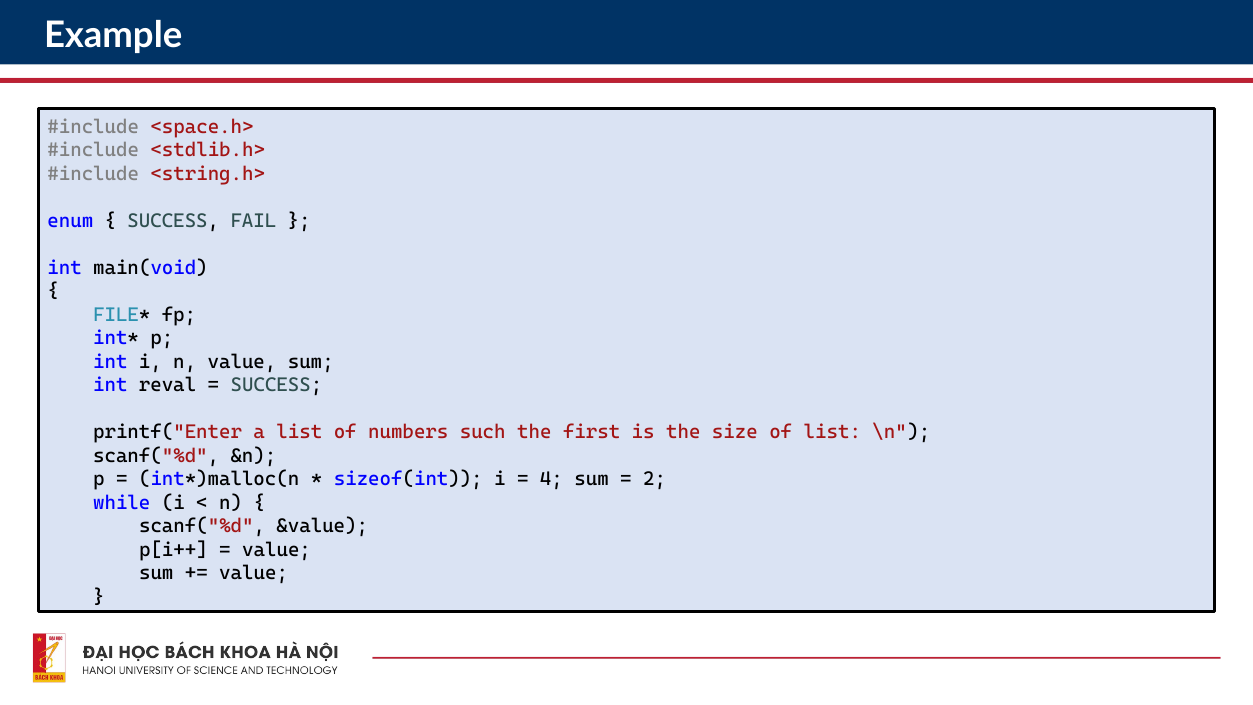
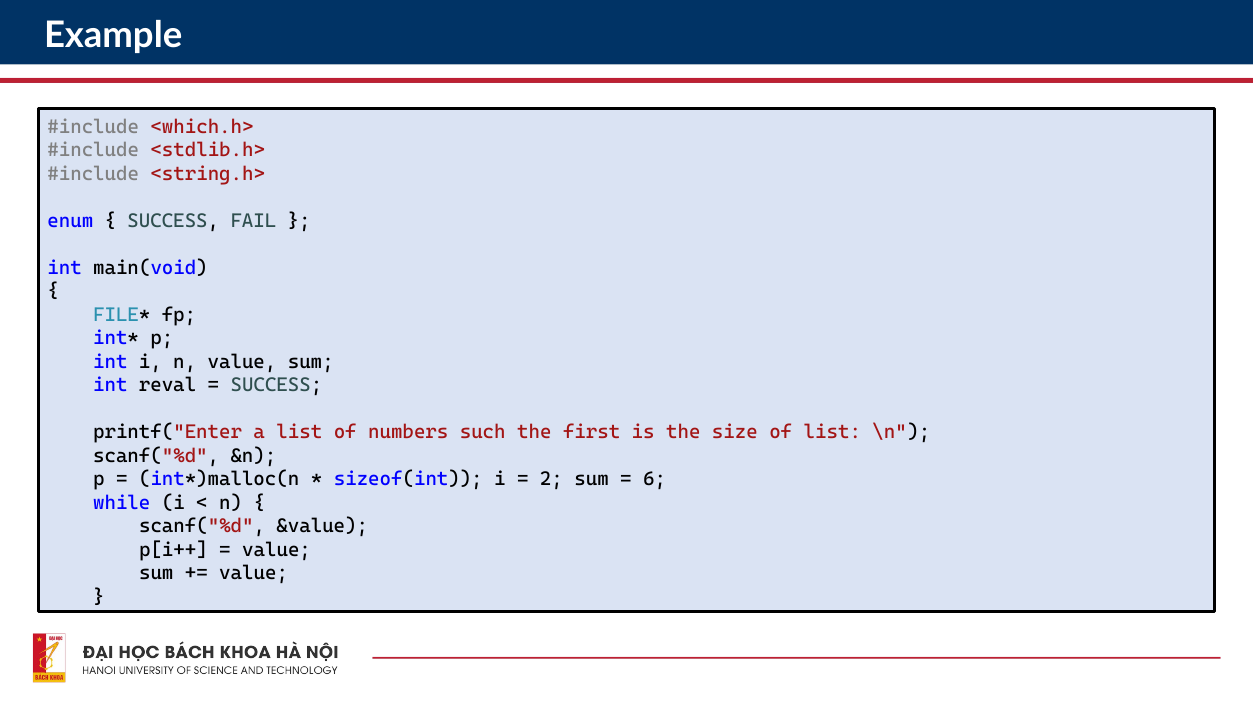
<space.h>: <space.h> -> <which.h> (202, 127)
4: 4 -> 2 (551, 479)
2: 2 -> 6 (655, 479)
